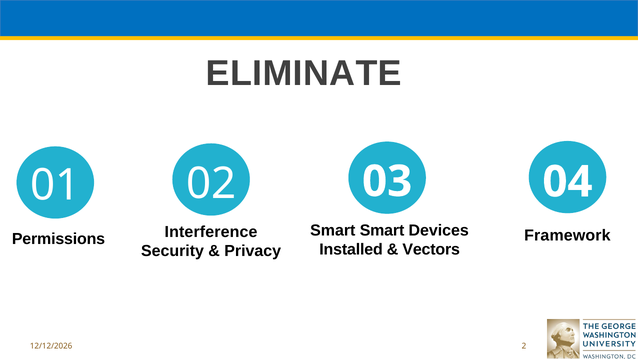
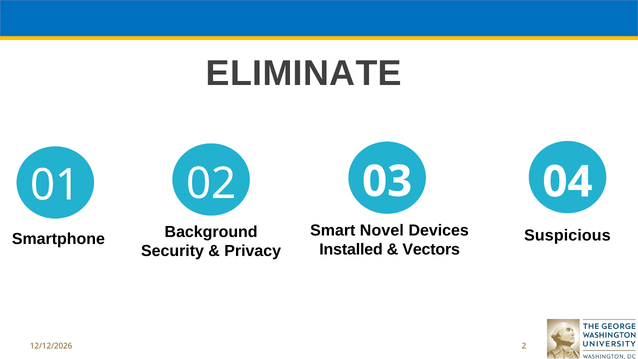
Smart Smart: Smart -> Novel (382, 230)
Interference: Interference -> Background (211, 232)
Framework: Framework -> Suspicious (567, 235)
Permissions: Permissions -> Smartphone (58, 239)
